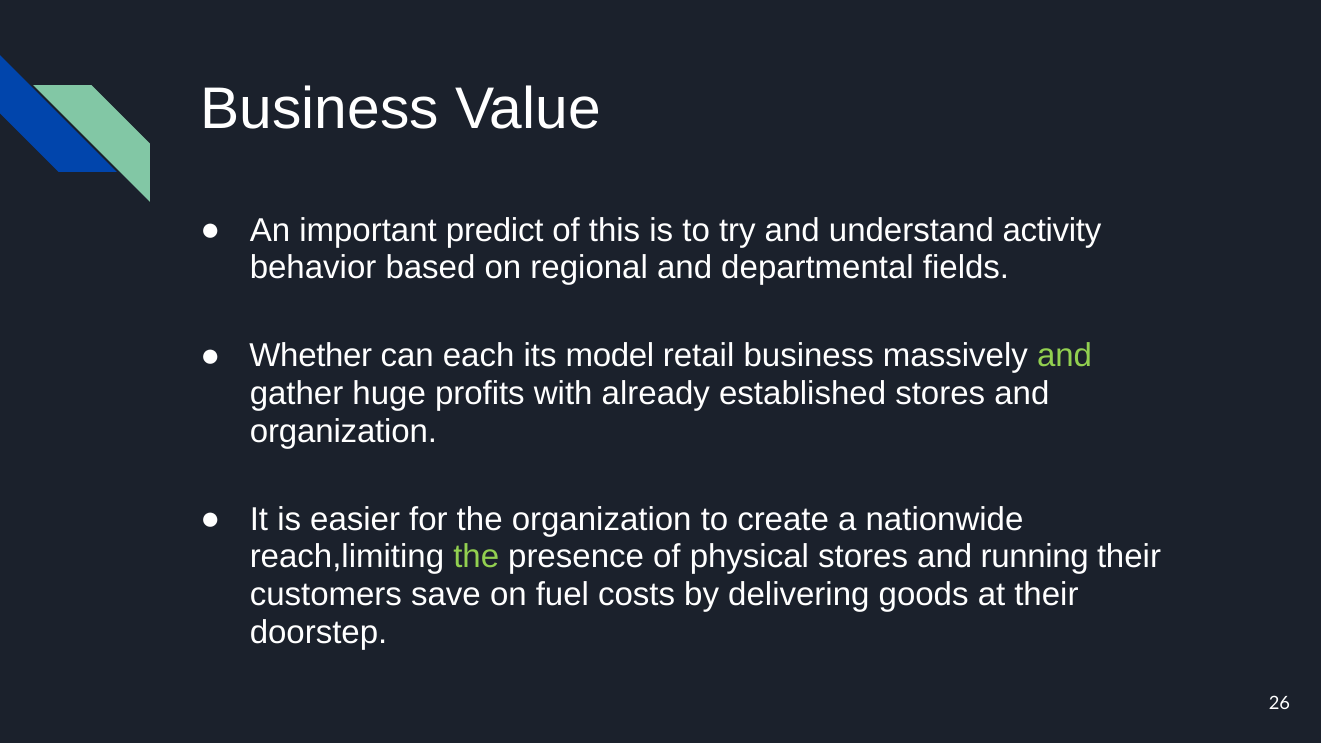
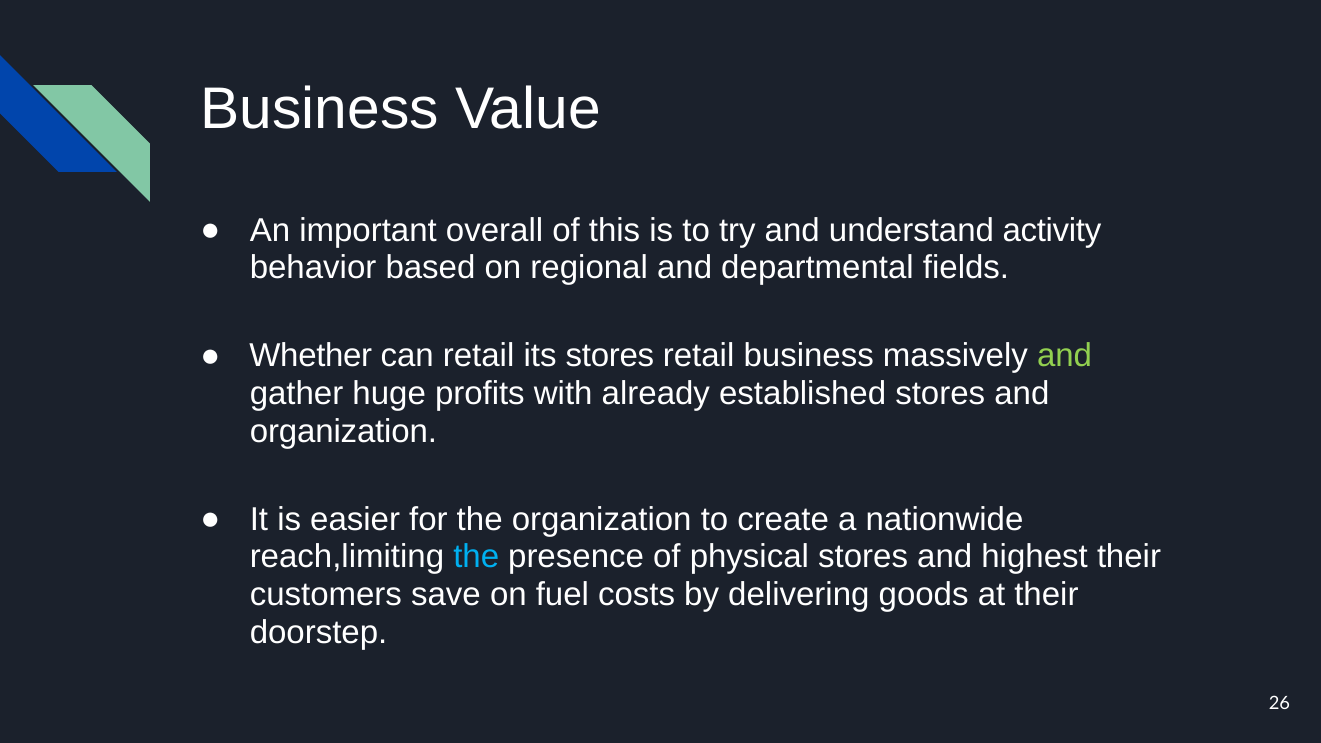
predict: predict -> overall (495, 230)
can each: each -> retail (479, 356)
its model: model -> stores (610, 356)
the colour: light green -> light blue (476, 557)
running: running -> highest (1035, 557)
